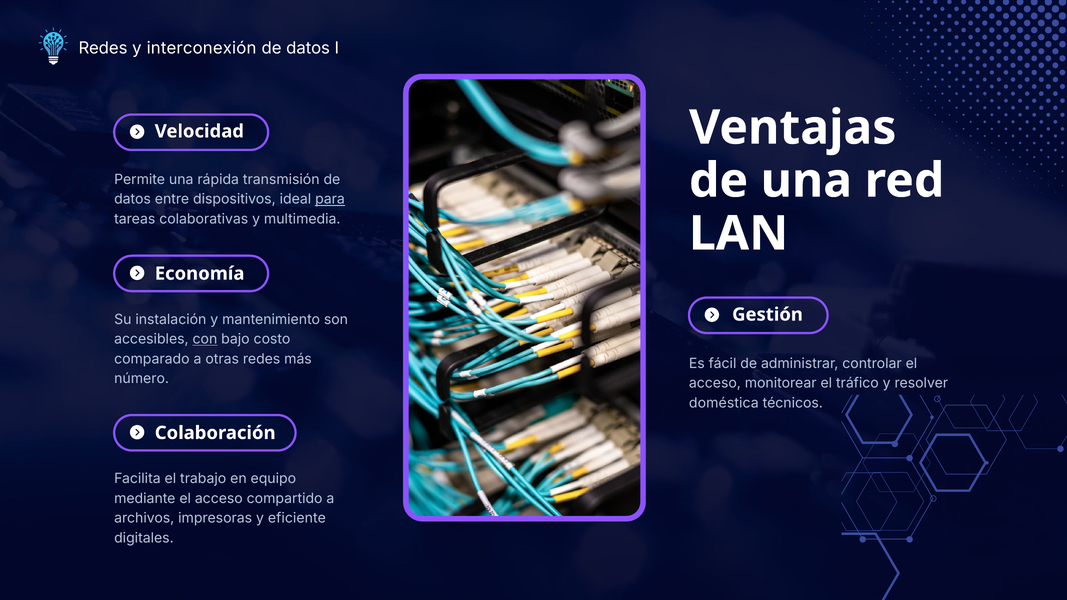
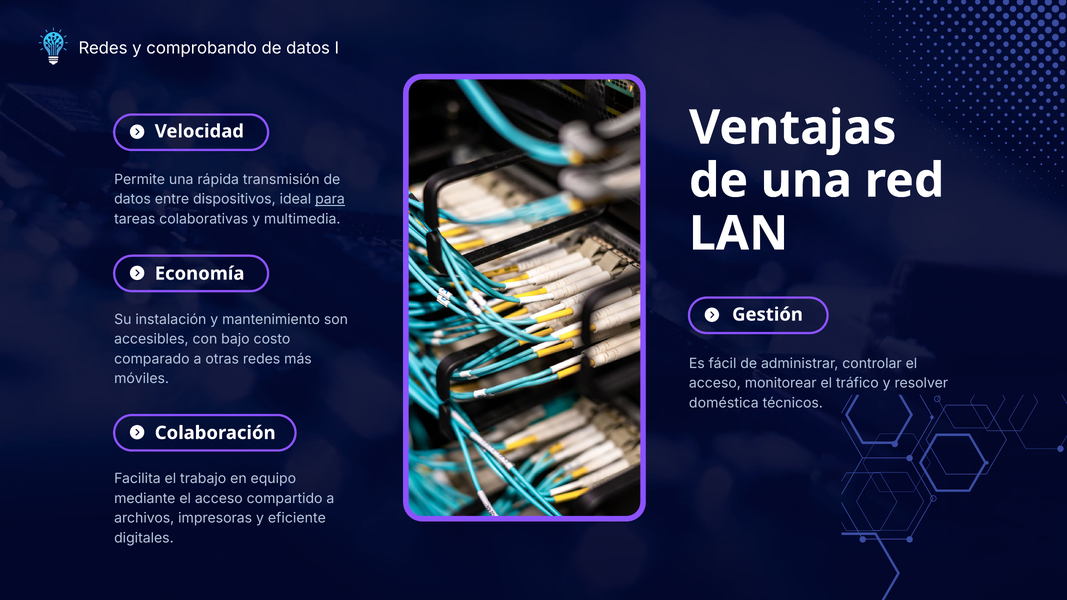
interconexión: interconexión -> comprobando (202, 48)
con underline: present -> none (205, 339)
número: número -> móviles (142, 379)
